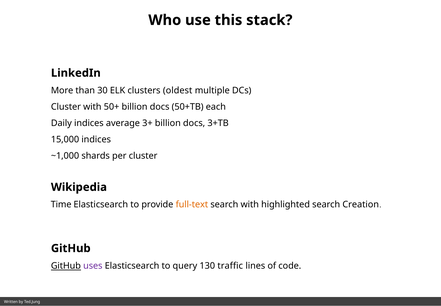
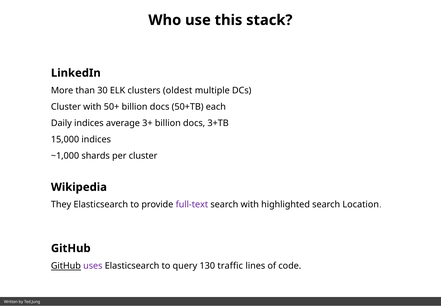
Time: Time -> They (61, 204)
full-text colour: orange -> purple (192, 204)
Creation: Creation -> Location (361, 204)
